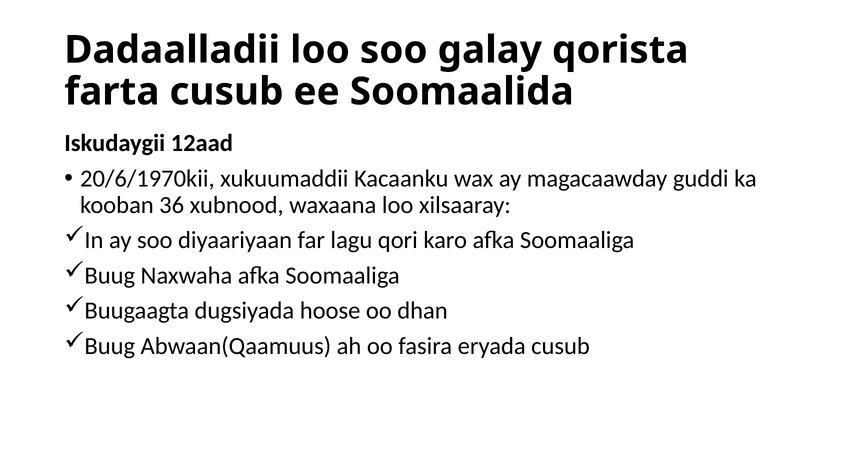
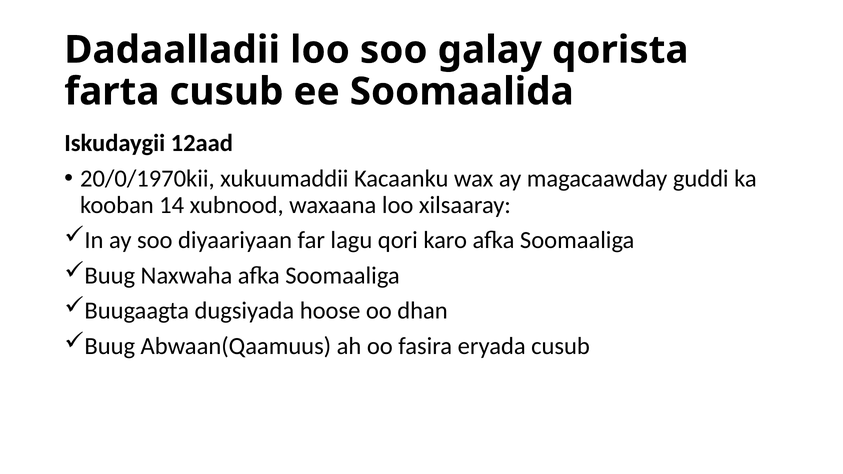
20/6/1970kii: 20/6/1970kii -> 20/0/1970kii (147, 179)
36: 36 -> 14 (172, 205)
